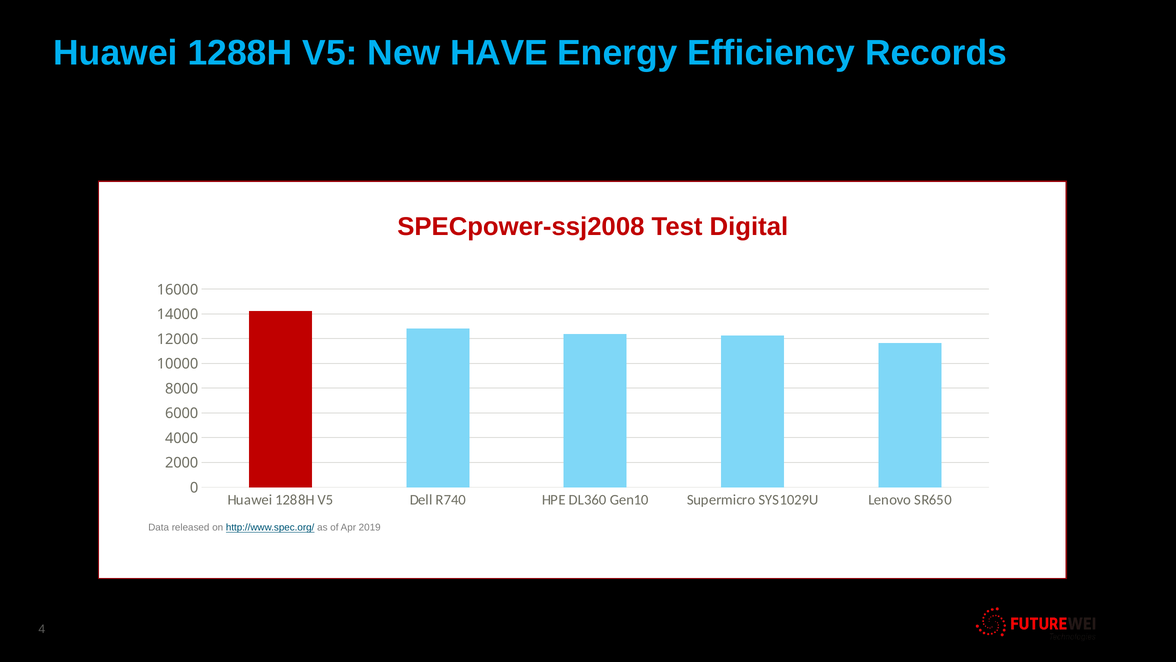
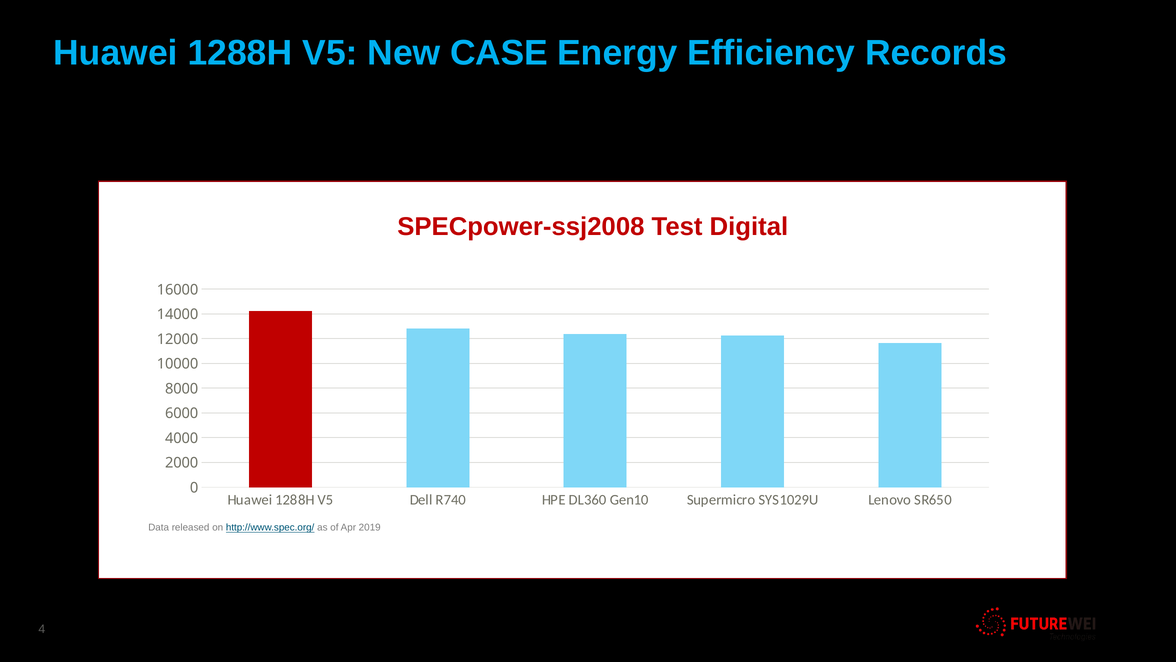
HAVE: HAVE -> CASE (499, 53)
